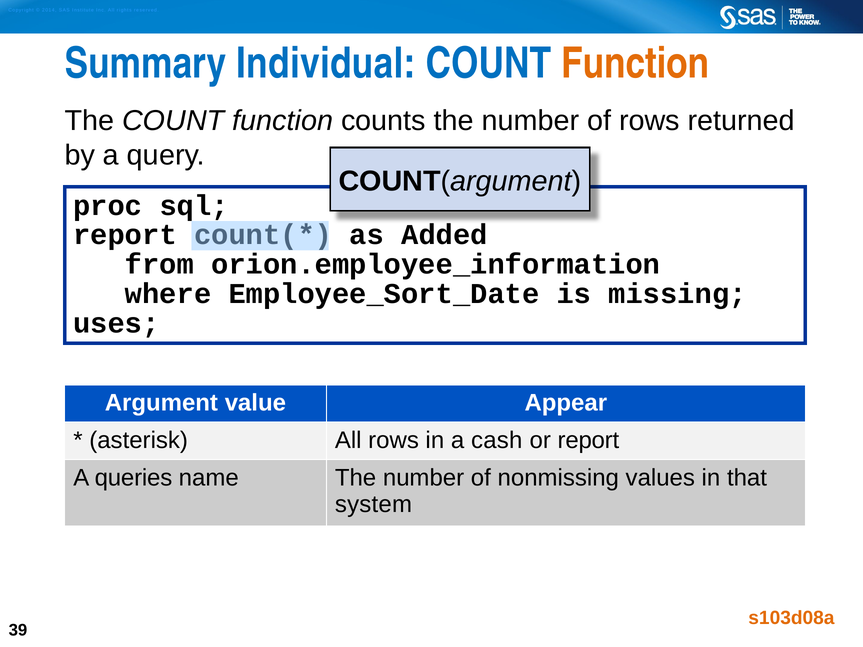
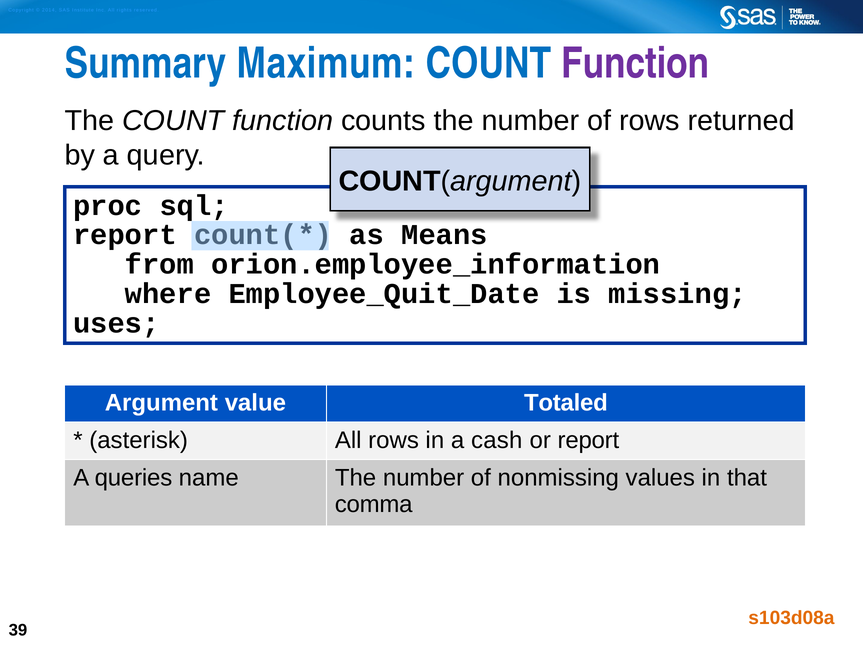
Individual: Individual -> Maximum (326, 63)
Function colour: orange -> purple (635, 63)
Added: Added -> Means (444, 235)
Employee_Sort_Date: Employee_Sort_Date -> Employee_Quit_Date (384, 294)
Appear: Appear -> Totaled (566, 403)
system: system -> comma (374, 505)
